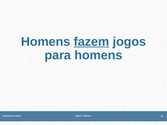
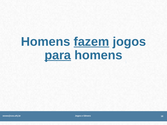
para underline: none -> present (58, 55)
